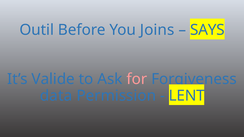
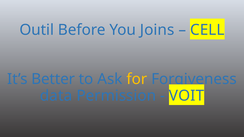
SAYS: SAYS -> CELL (207, 30)
Valide: Valide -> Better (53, 79)
for colour: pink -> yellow (137, 79)
LENT: LENT -> VOIT (187, 96)
